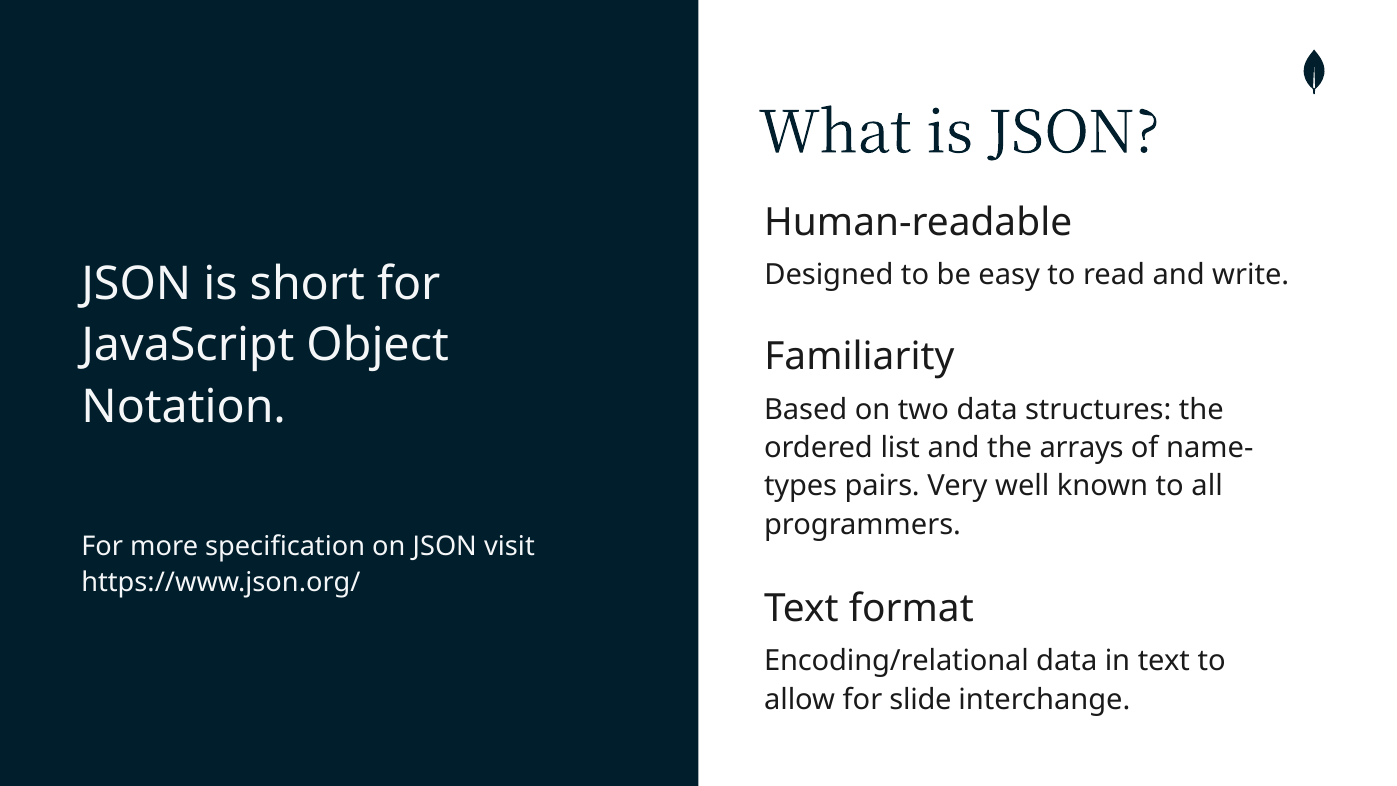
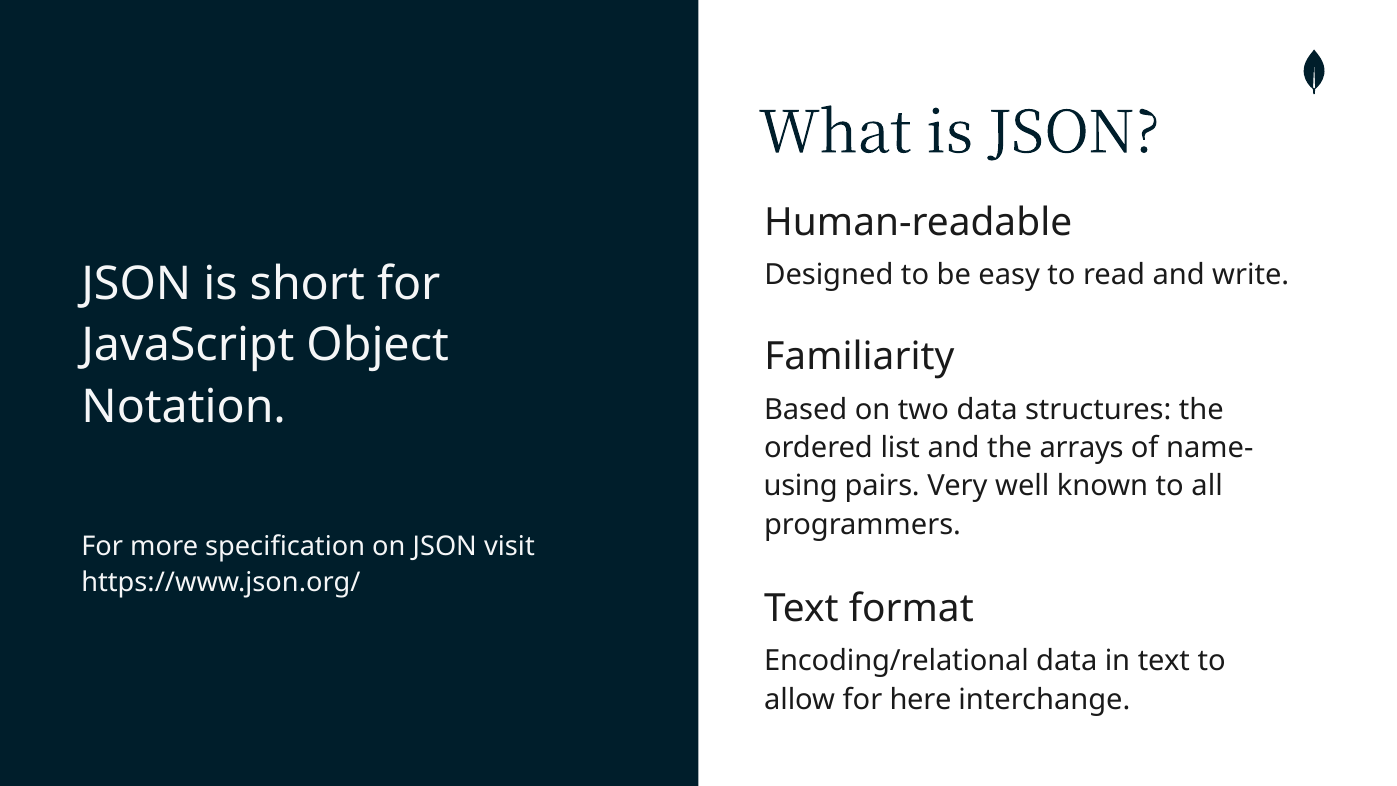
types: types -> using (801, 486)
slide: slide -> here (921, 699)
